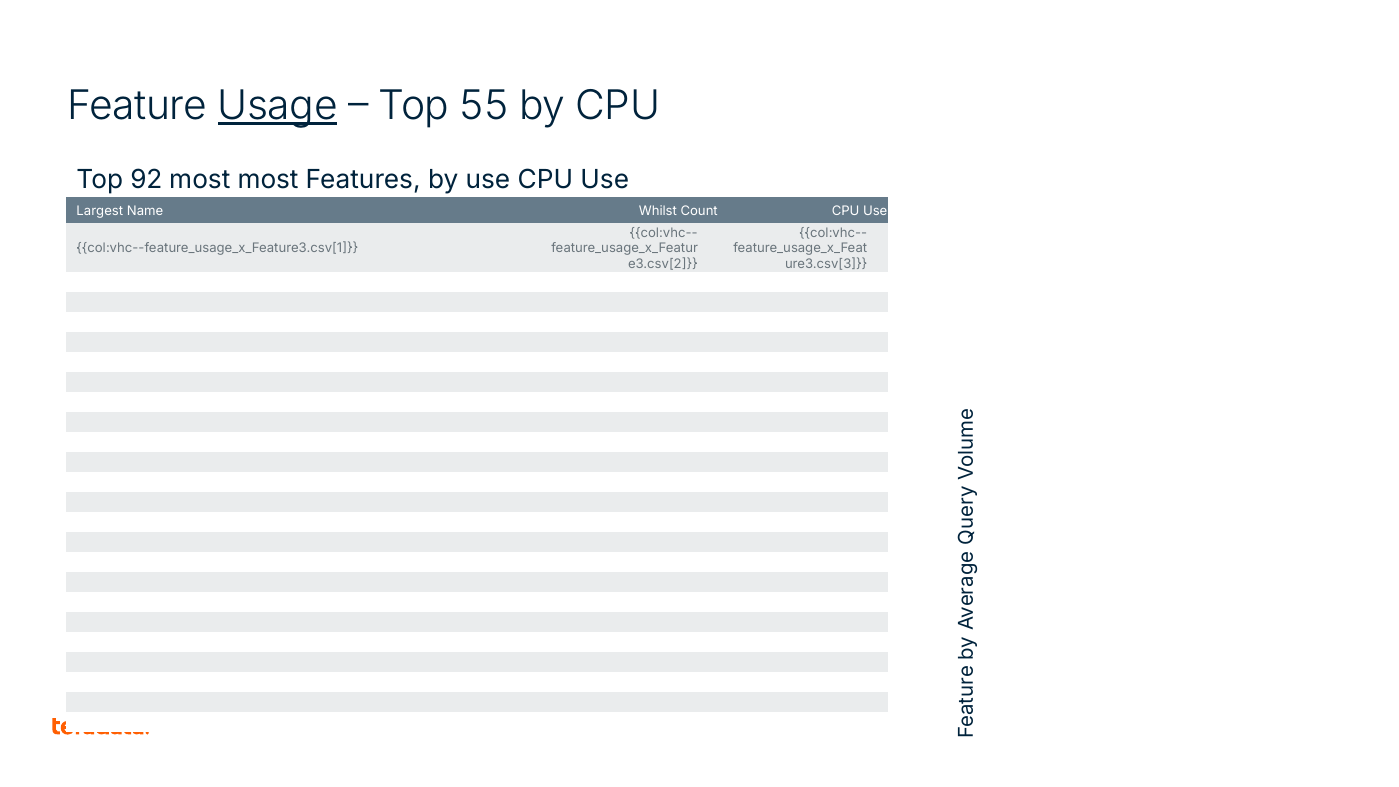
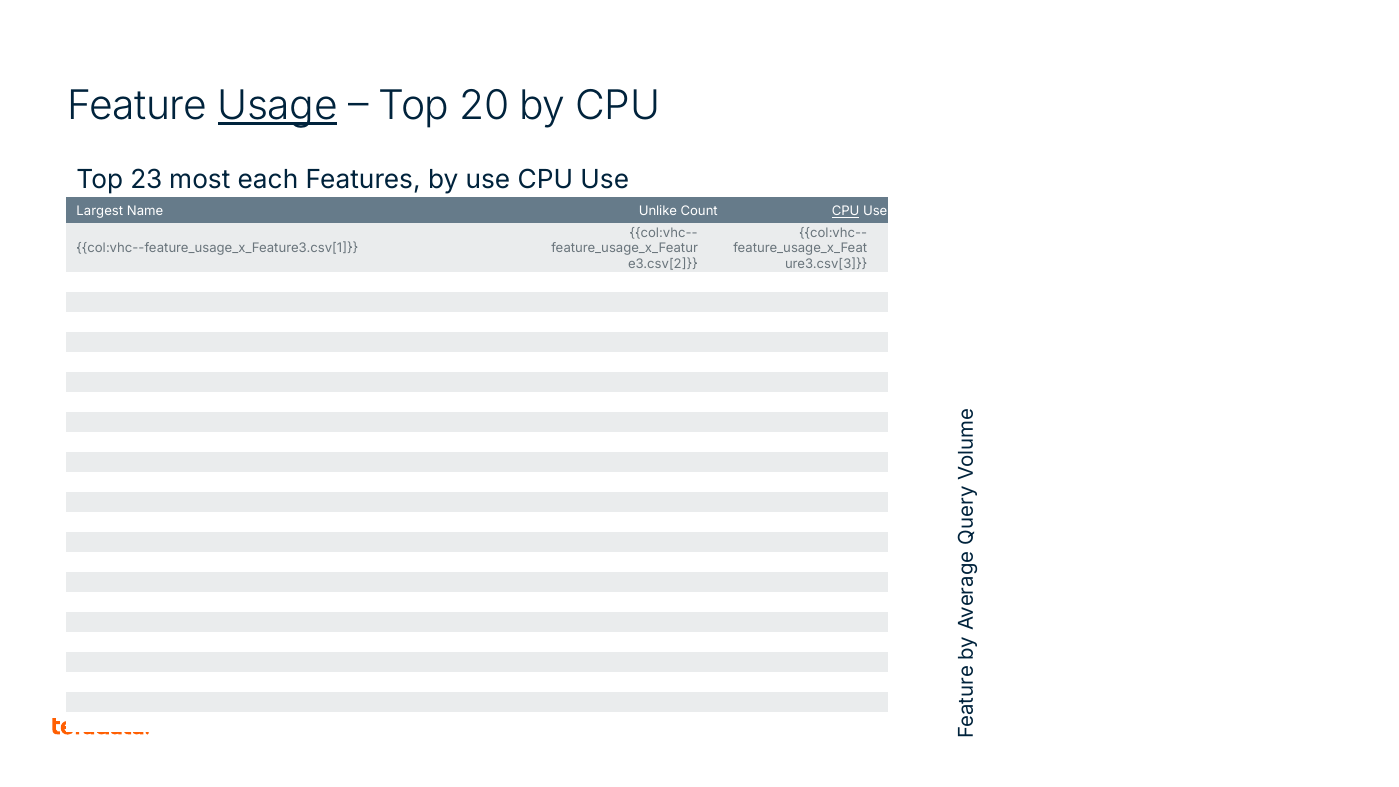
55: 55 -> 20 (484, 106)
92: 92 -> 23 (146, 180)
most most: most -> each (268, 180)
Whilst: Whilst -> Unlike (658, 211)
CPU underline: none -> present (846, 211)
